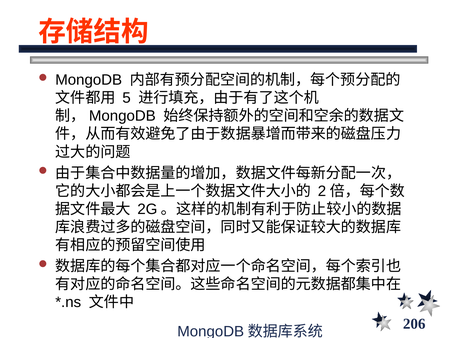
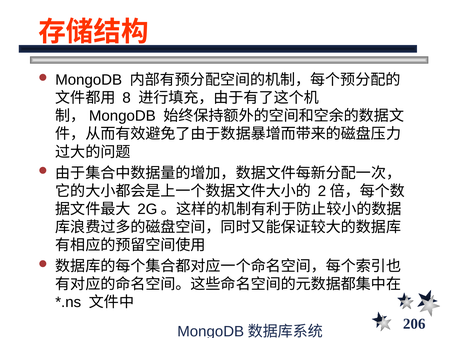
5: 5 -> 8 (127, 98)
